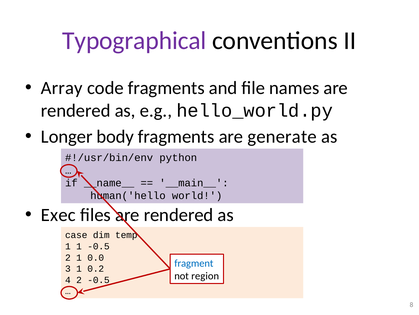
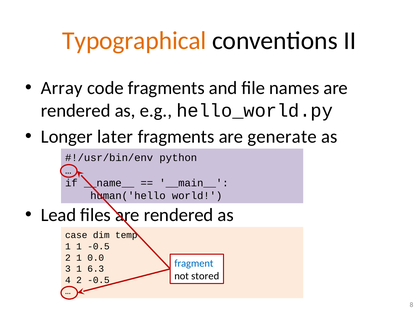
Typographical colour: purple -> orange (134, 41)
body: body -> later (115, 136)
Exec: Exec -> Lead (59, 215)
0.2: 0.2 -> 6.3 (96, 268)
region: region -> stored (205, 275)
